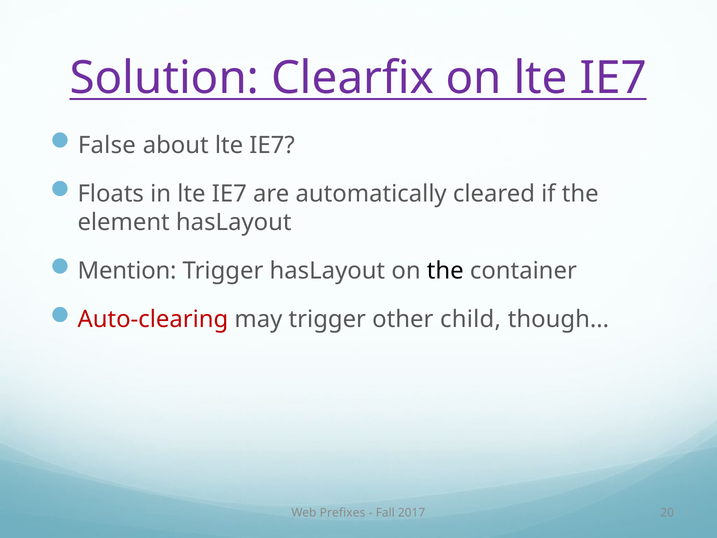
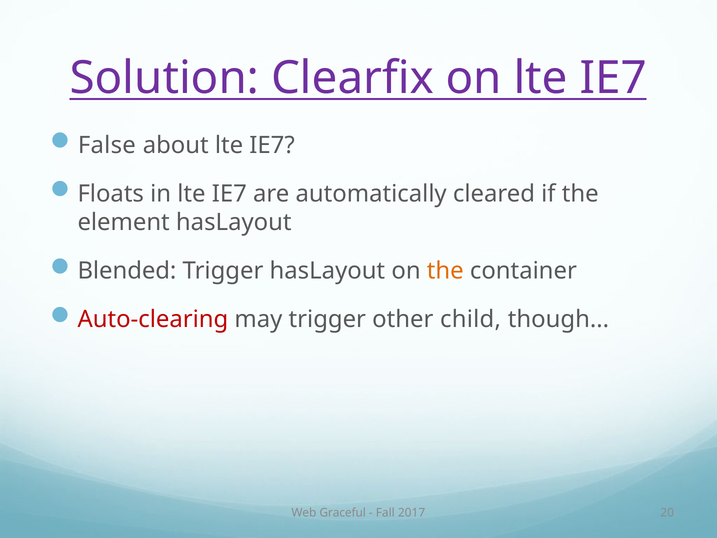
Mention: Mention -> Blended (127, 271)
the colour: black -> orange (445, 271)
Prefixes: Prefixes -> Graceful (343, 513)
